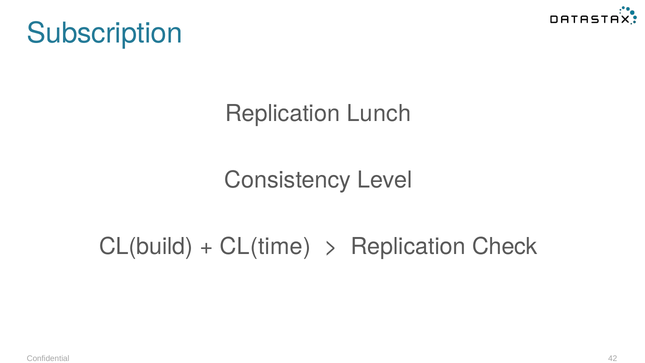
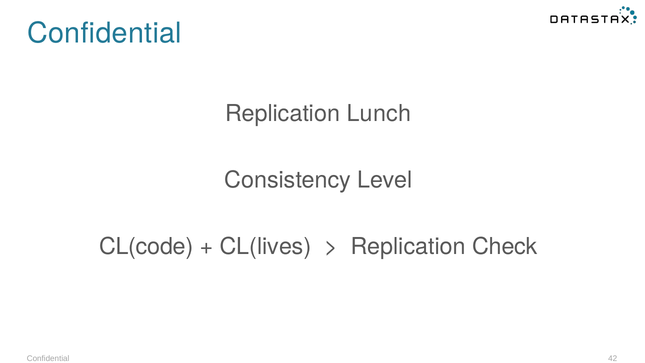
Subscription: Subscription -> Confidential (105, 33)
CL(build: CL(build -> CL(code (146, 247)
CL(time: CL(time -> CL(lives (265, 247)
